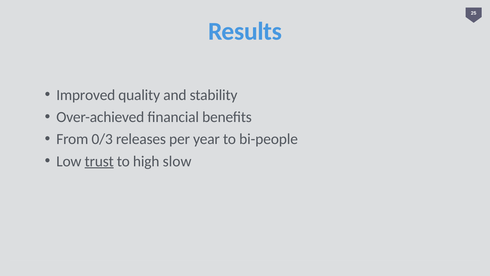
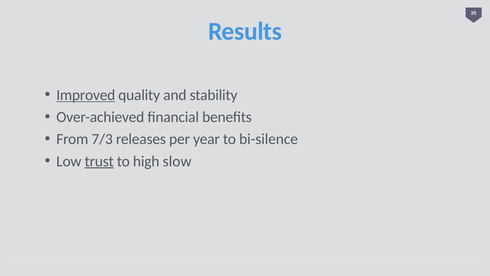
Improved underline: none -> present (86, 95)
0/3: 0/3 -> 7/3 (102, 139)
bi-people: bi-people -> bi-silence (269, 139)
